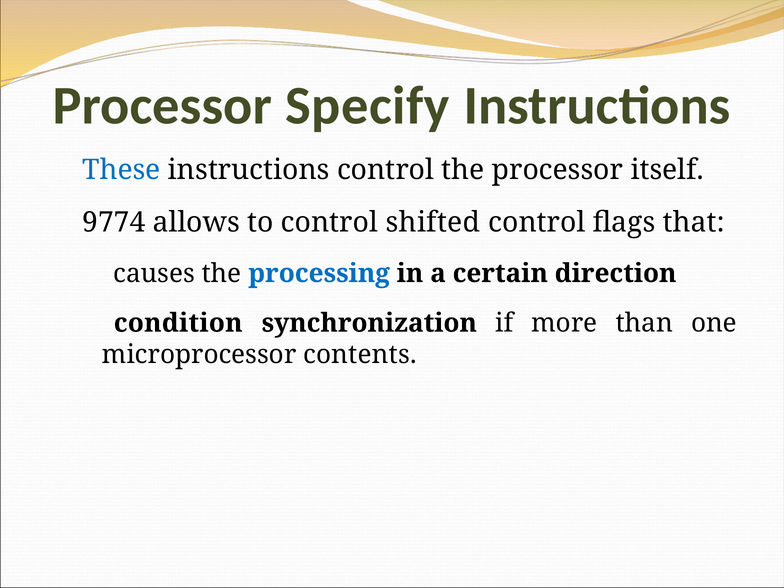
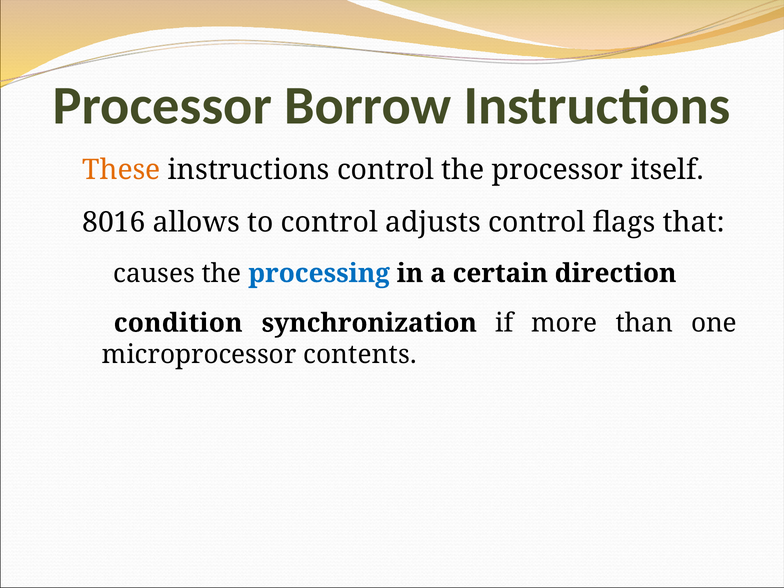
Specify: Specify -> Borrow (368, 106)
These colour: blue -> orange (121, 170)
9774: 9774 -> 8016 (114, 223)
shifted: shifted -> adjusts (433, 223)
